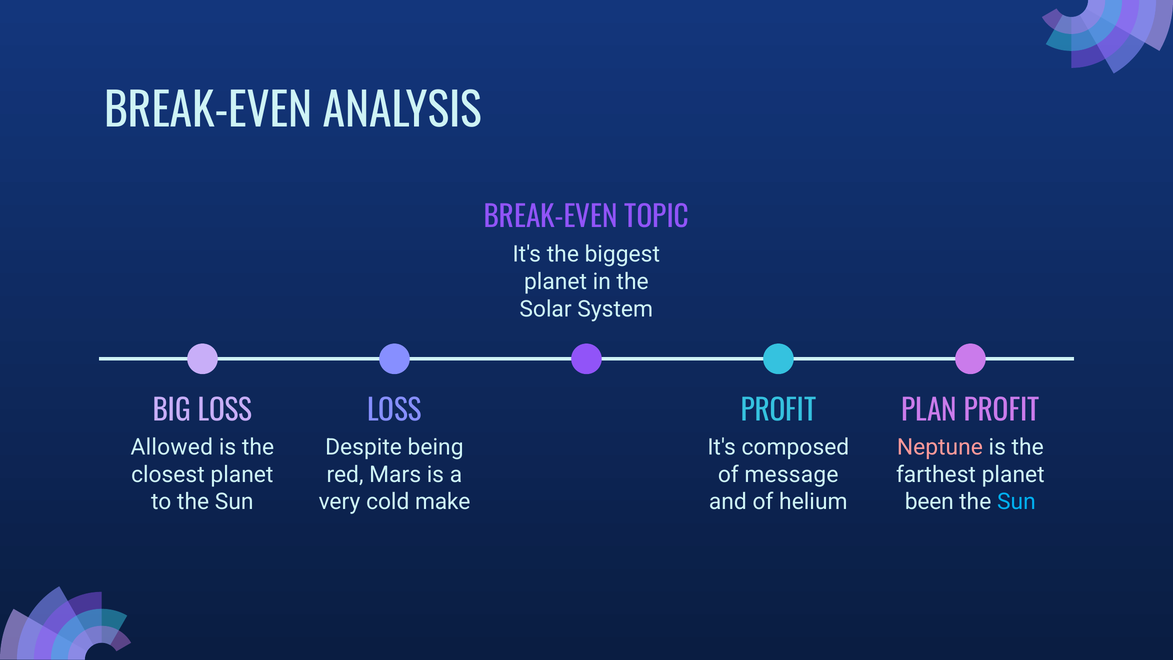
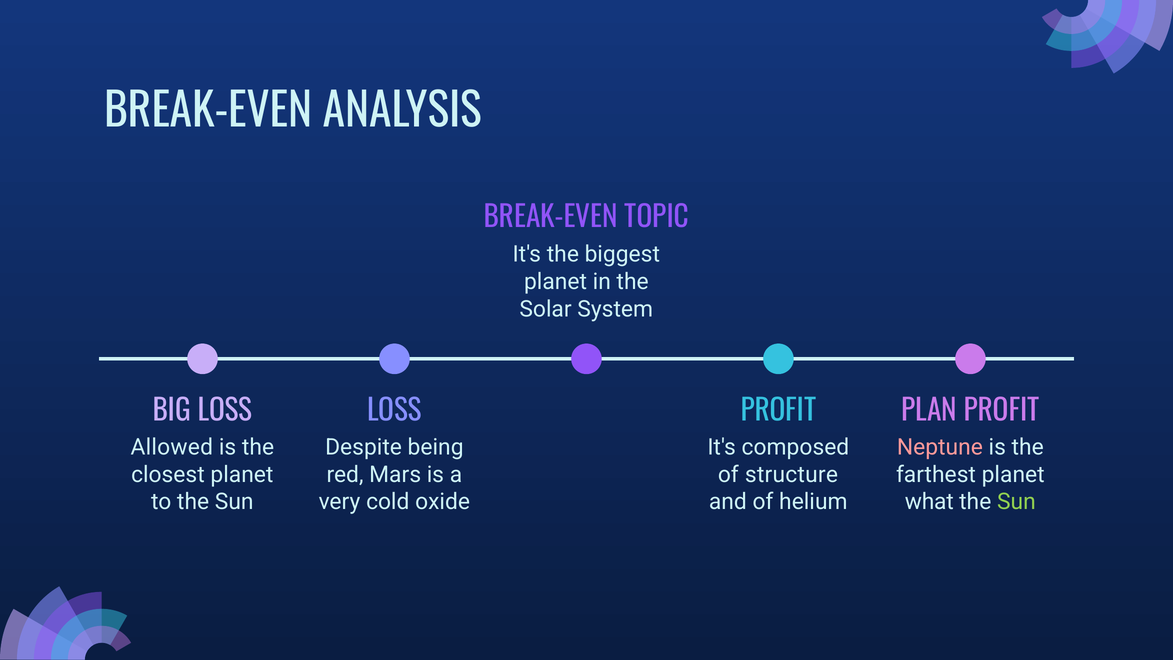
message: message -> structure (791, 474)
make: make -> oxide (443, 502)
been: been -> what (929, 502)
Sun colour: light blue -> light green (1016, 502)
